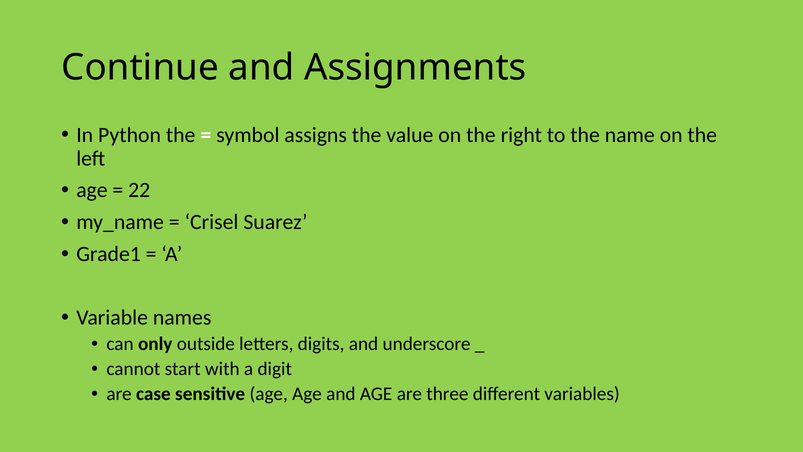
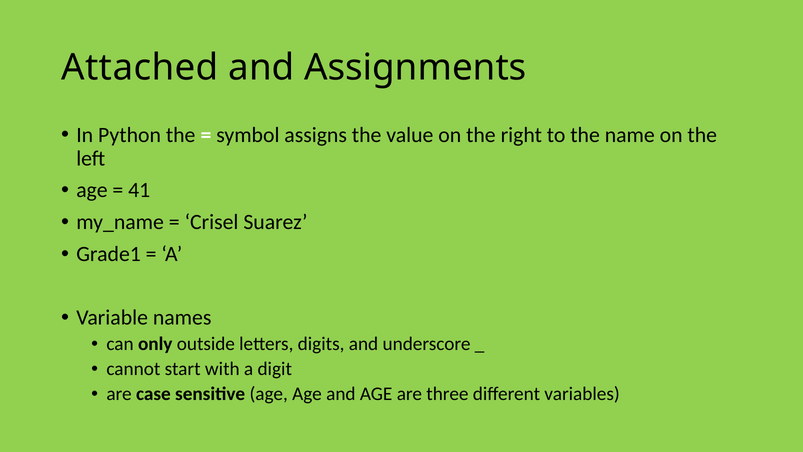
Continue: Continue -> Attached (140, 67)
22: 22 -> 41 (139, 190)
